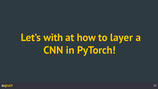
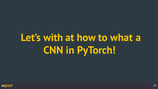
layer: layer -> what (121, 38)
